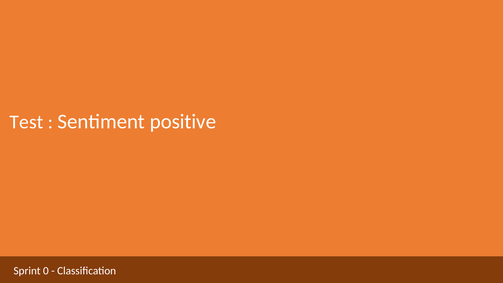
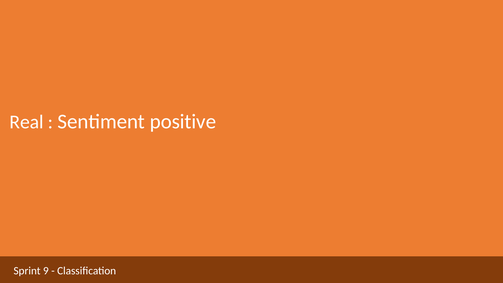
Test: Test -> Real (27, 122)
0: 0 -> 9 (46, 271)
